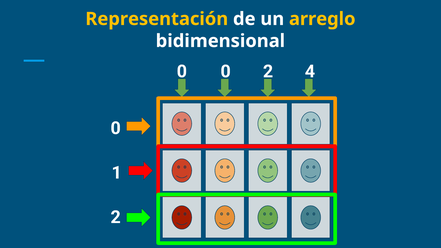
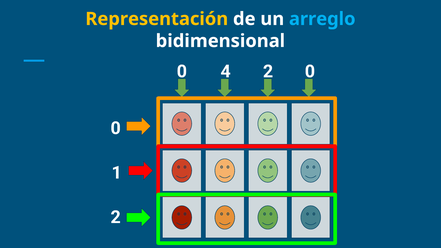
arreglo colour: yellow -> light blue (322, 19)
0 0: 0 -> 4 (226, 71)
2 4: 4 -> 0 (310, 71)
